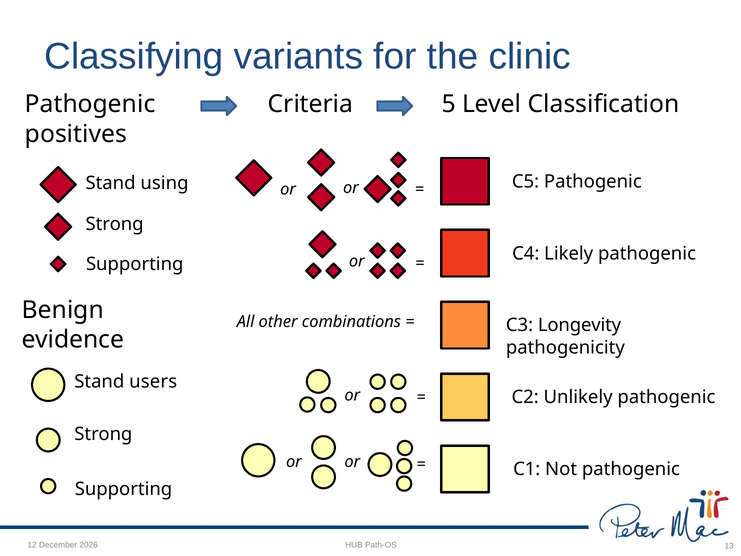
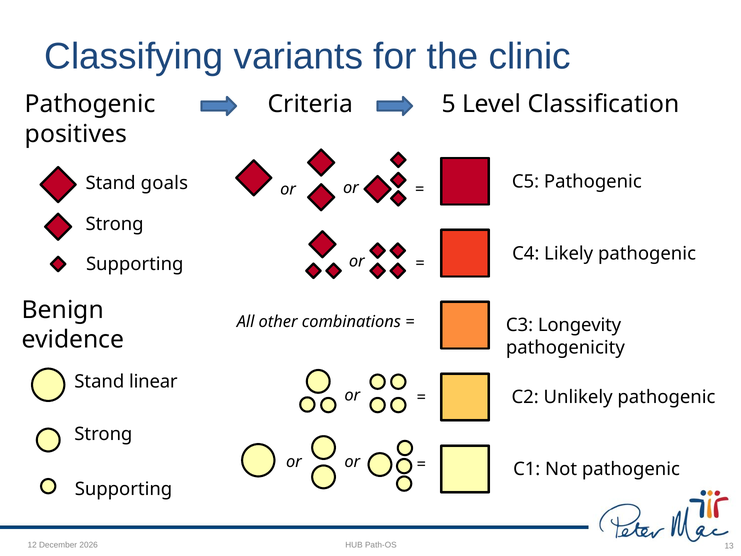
using: using -> goals (164, 183)
users: users -> linear (153, 381)
